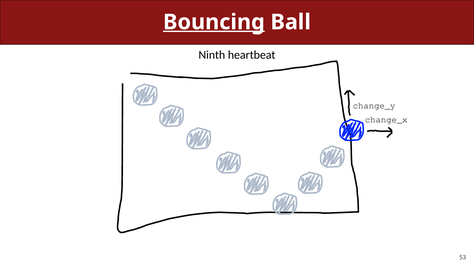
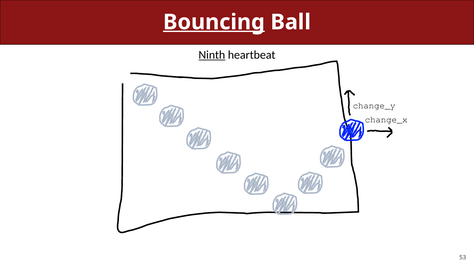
Ninth underline: none -> present (212, 55)
